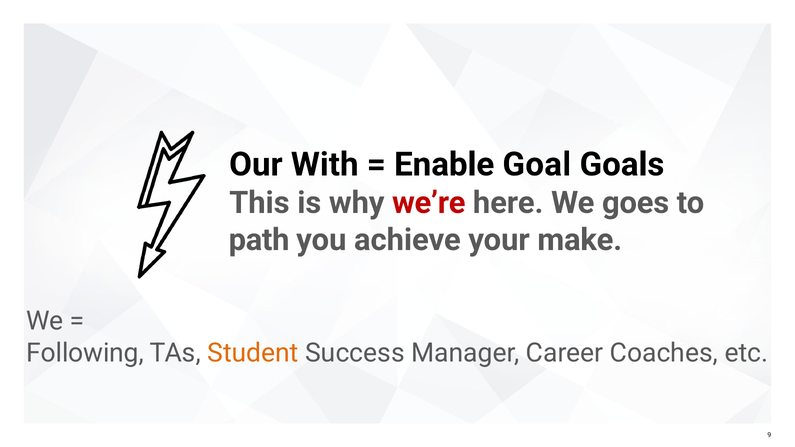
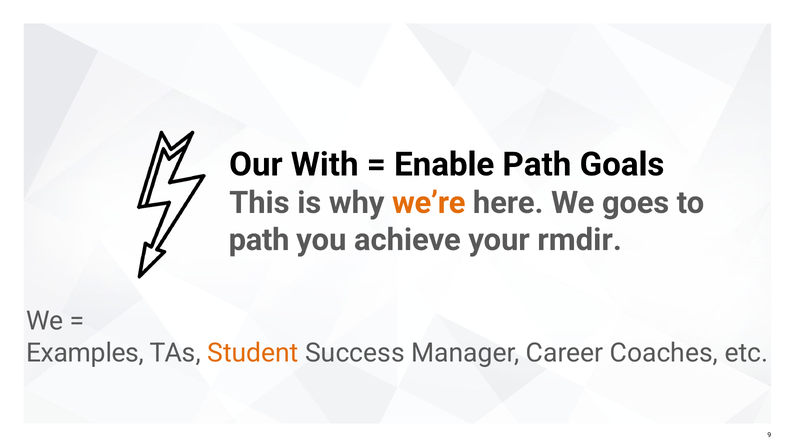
Enable Goal: Goal -> Path (537, 165)
we’re colour: red -> orange (429, 203)
make: make -> rmdir (580, 240)
Following: Following -> Examples (85, 353)
